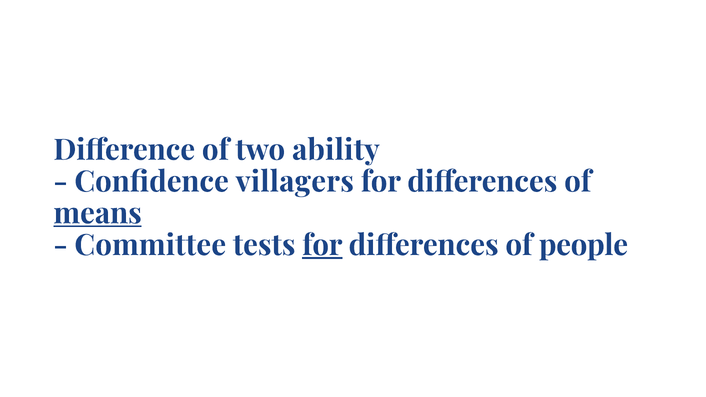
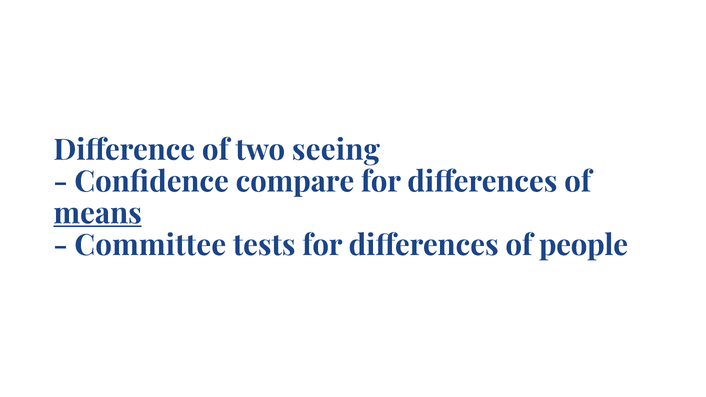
ability: ability -> seeing (336, 150)
villagers: villagers -> compare (295, 182)
for underline: present -> none (322, 245)
